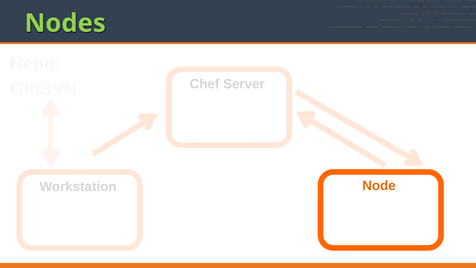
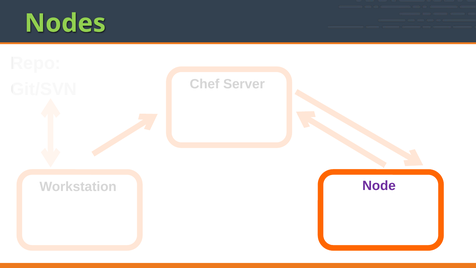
Node colour: orange -> purple (379, 185)
